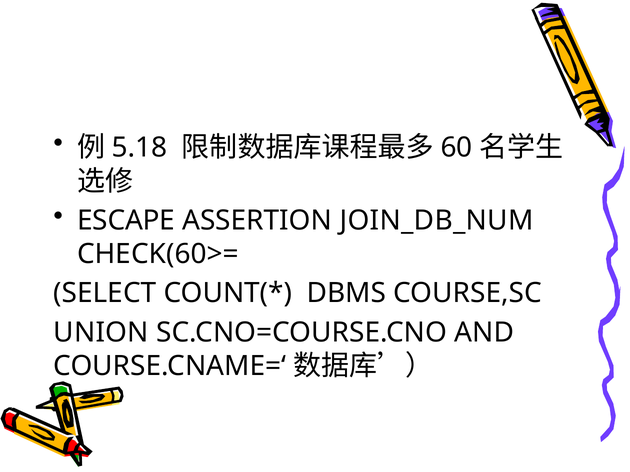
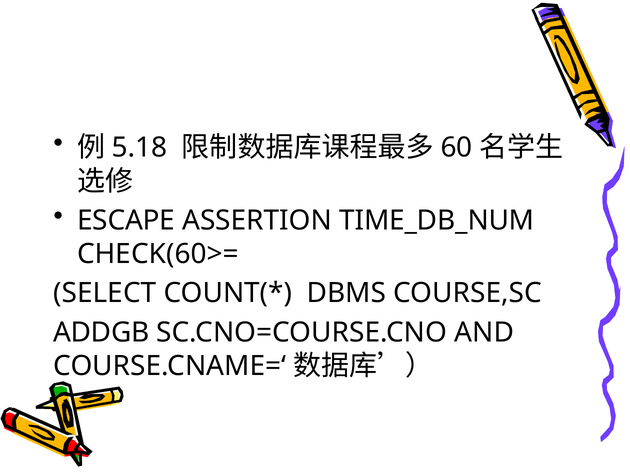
JOIN_DB_NUM: JOIN_DB_NUM -> TIME_DB_NUM (437, 221)
UNION: UNION -> ADDGB (101, 333)
